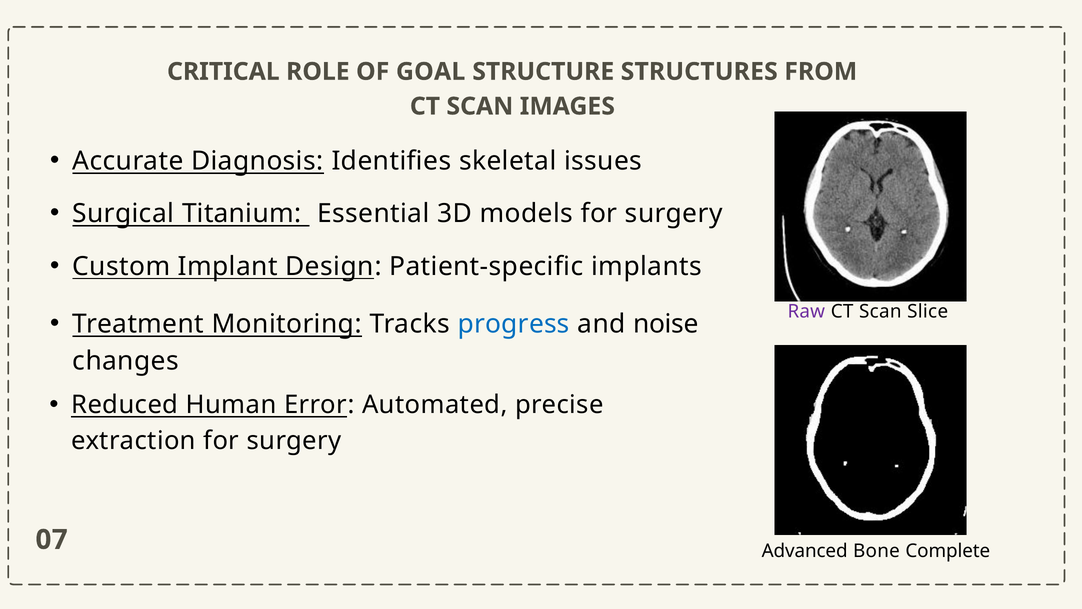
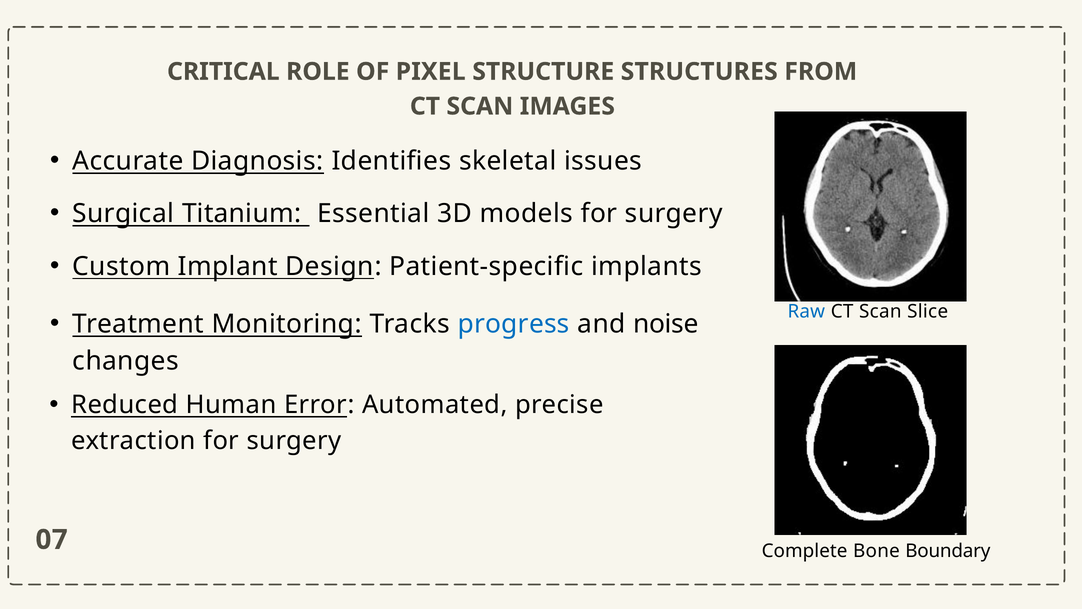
GOAL: GOAL -> PIXEL (431, 72)
Raw colour: purple -> blue (806, 311)
Advanced: Advanced -> Complete (805, 551)
Complete: Complete -> Boundary (948, 551)
